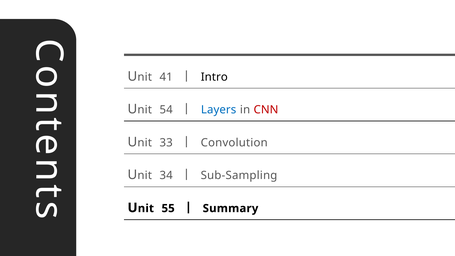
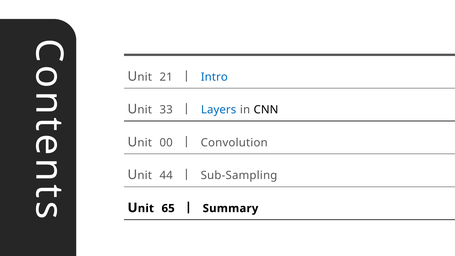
41: 41 -> 21 (166, 77)
Intro colour: black -> blue (214, 77)
54: 54 -> 33 (166, 110)
CNN colour: red -> black (266, 110)
33: 33 -> 00 (166, 143)
34: 34 -> 44 (166, 175)
55: 55 -> 65 (168, 208)
